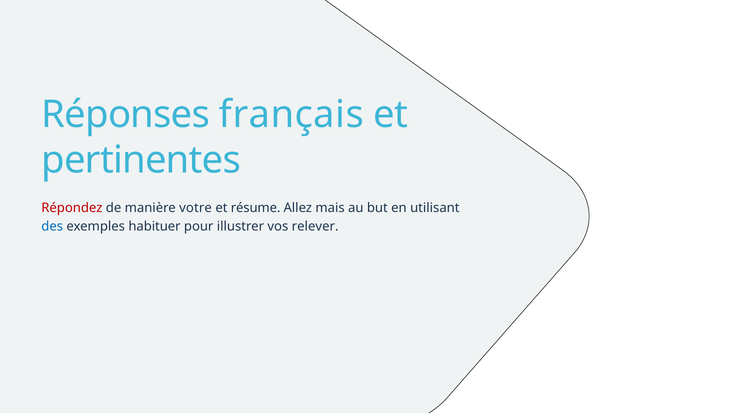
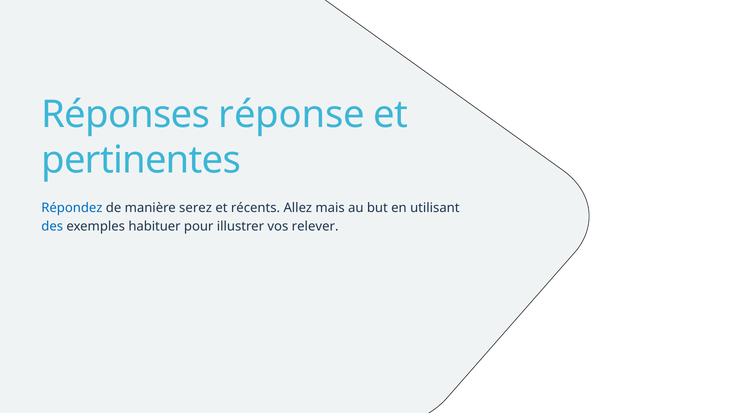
français: français -> réponse (292, 115)
Répondez colour: red -> blue (72, 208)
votre: votre -> serez (196, 208)
résume: résume -> récents (256, 208)
